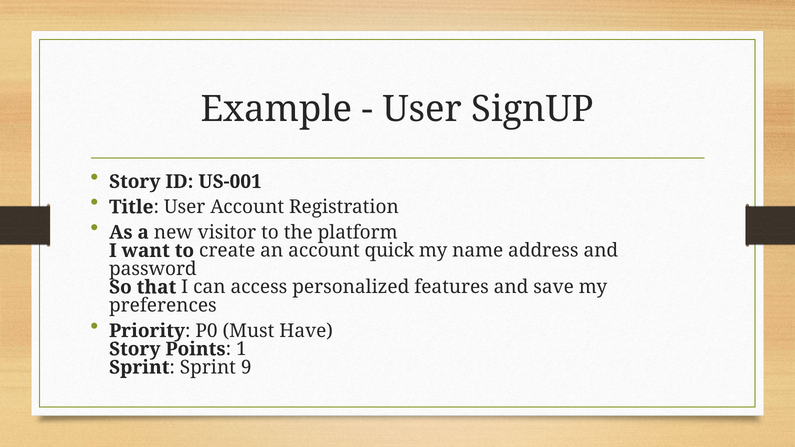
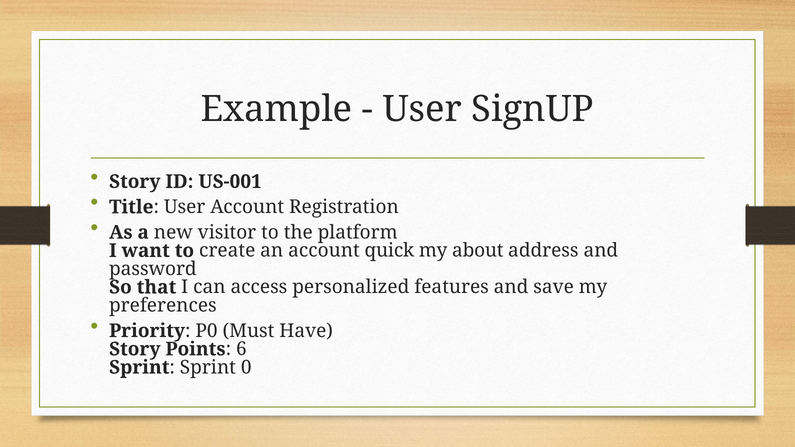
name: name -> about (478, 251)
1: 1 -> 6 (241, 349)
9: 9 -> 0 (246, 367)
